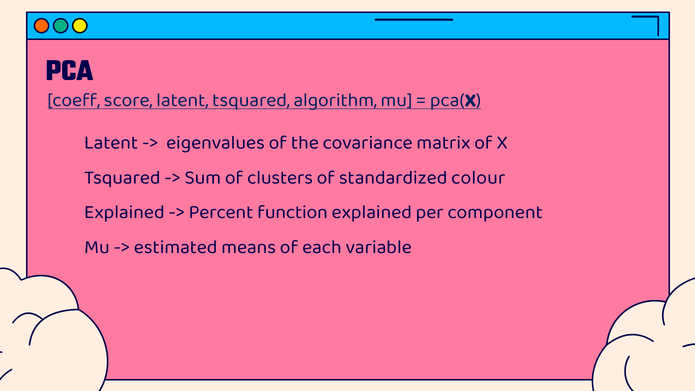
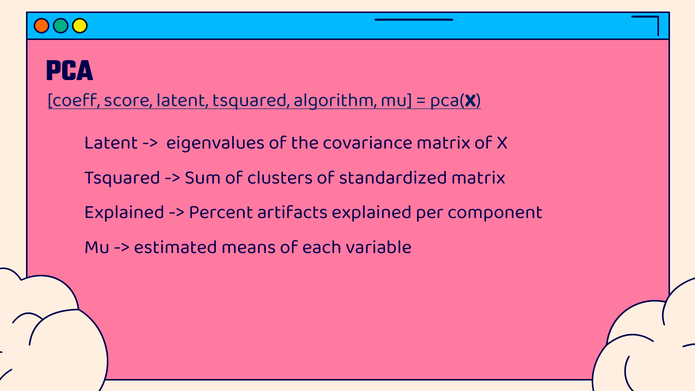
standardized colour: colour -> matrix (478, 177)
function: function -> artifacts (293, 212)
